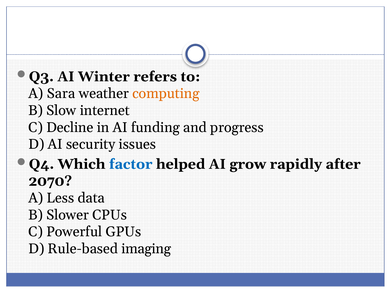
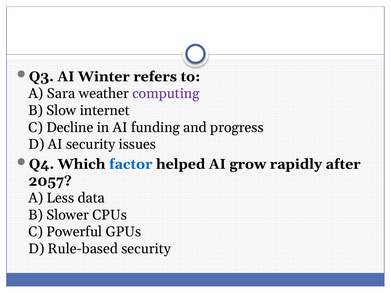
computing colour: orange -> purple (166, 94)
2070: 2070 -> 2057 (50, 181)
Rule-based imaging: imaging -> security (146, 249)
